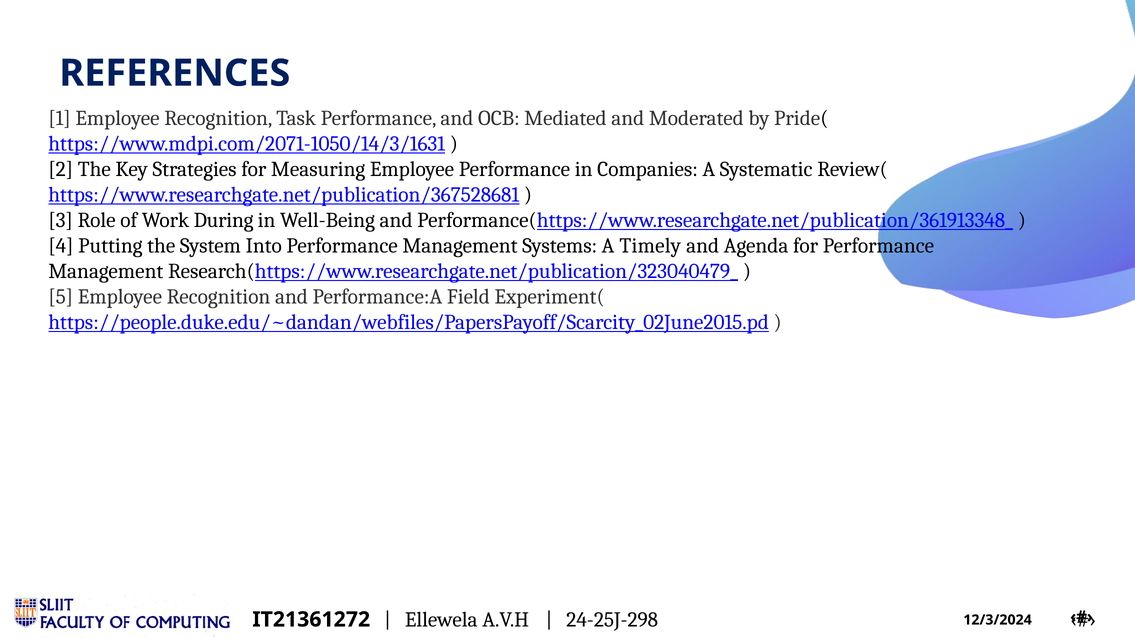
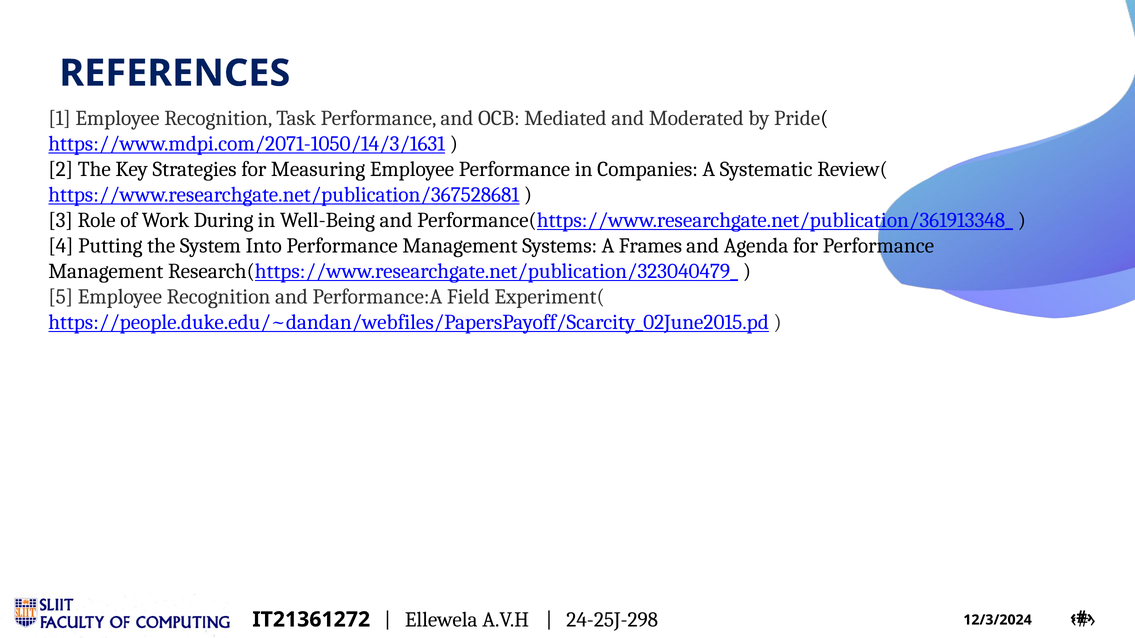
Timely: Timely -> Frames (650, 246)
